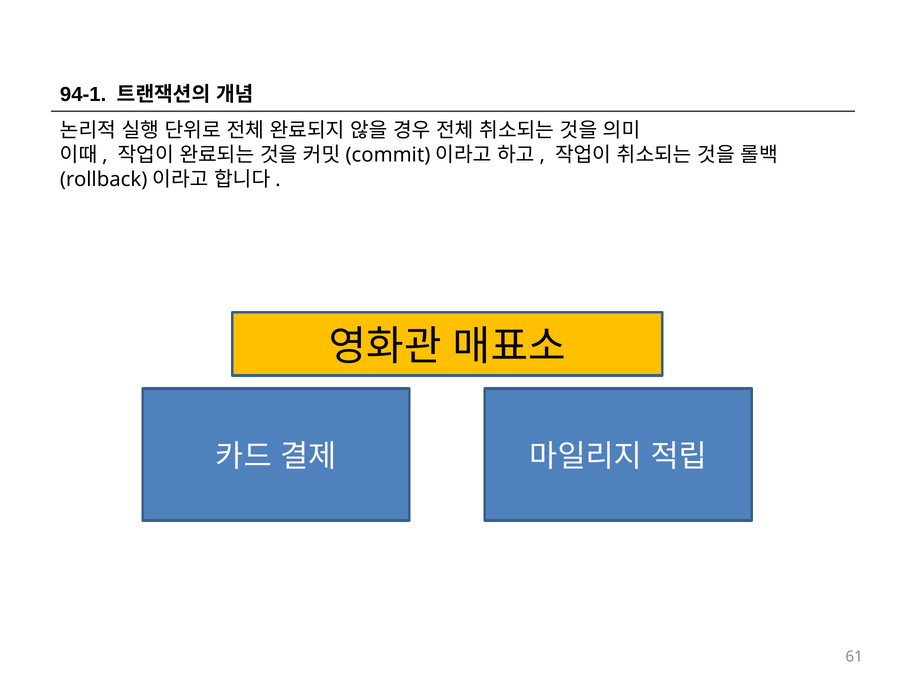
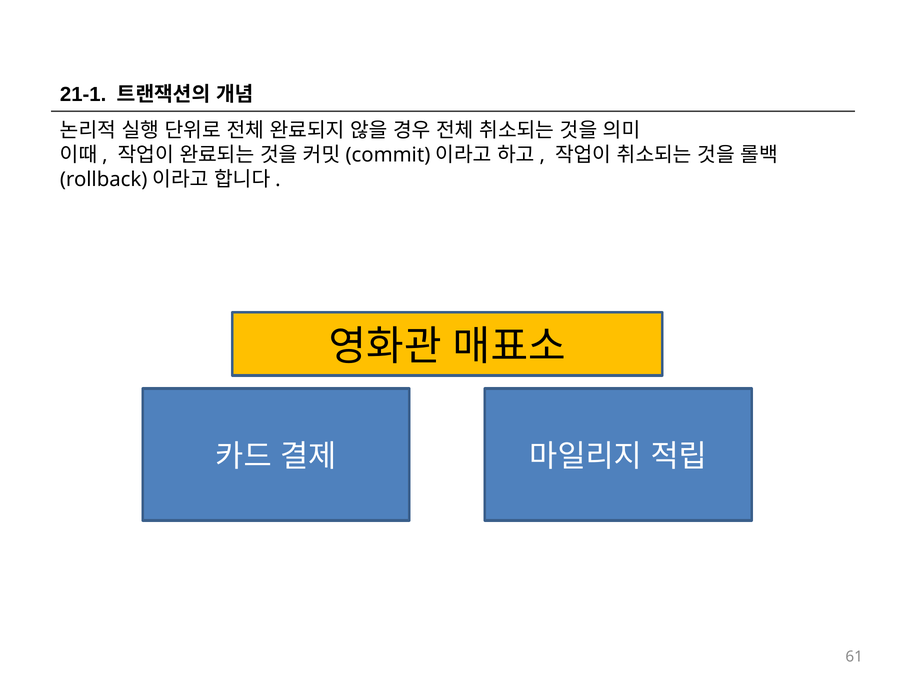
94-1: 94-1 -> 21-1 (83, 95)
